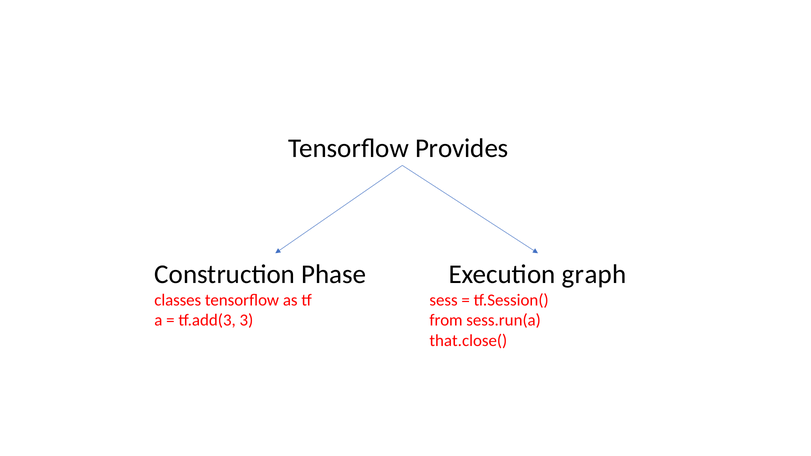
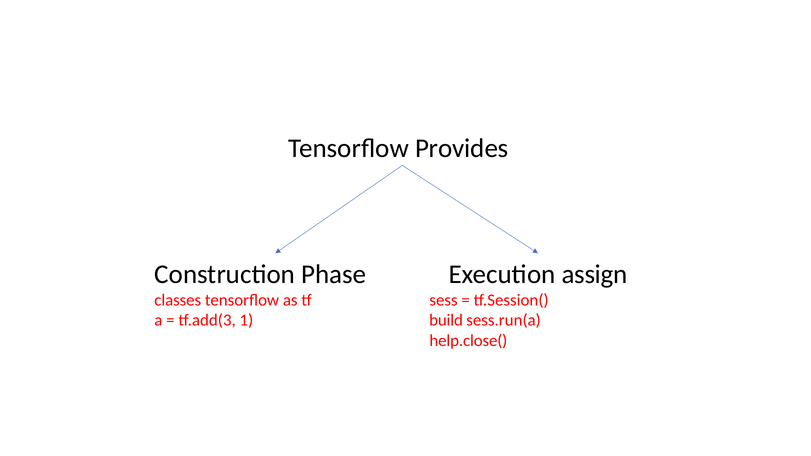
graph: graph -> assign (594, 274)
3: 3 -> 1 (246, 320)
from: from -> build (446, 320)
that.close(: that.close( -> help.close( (468, 341)
